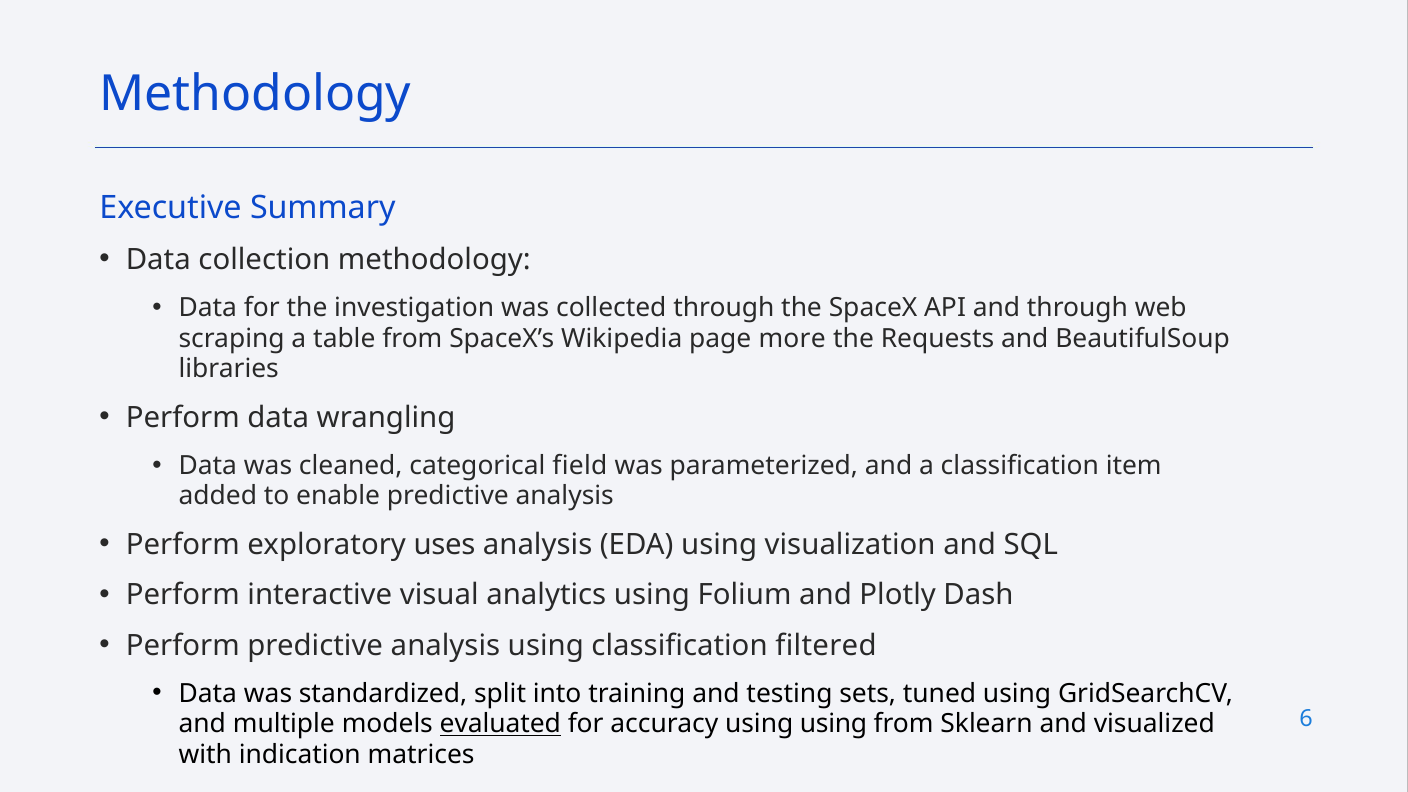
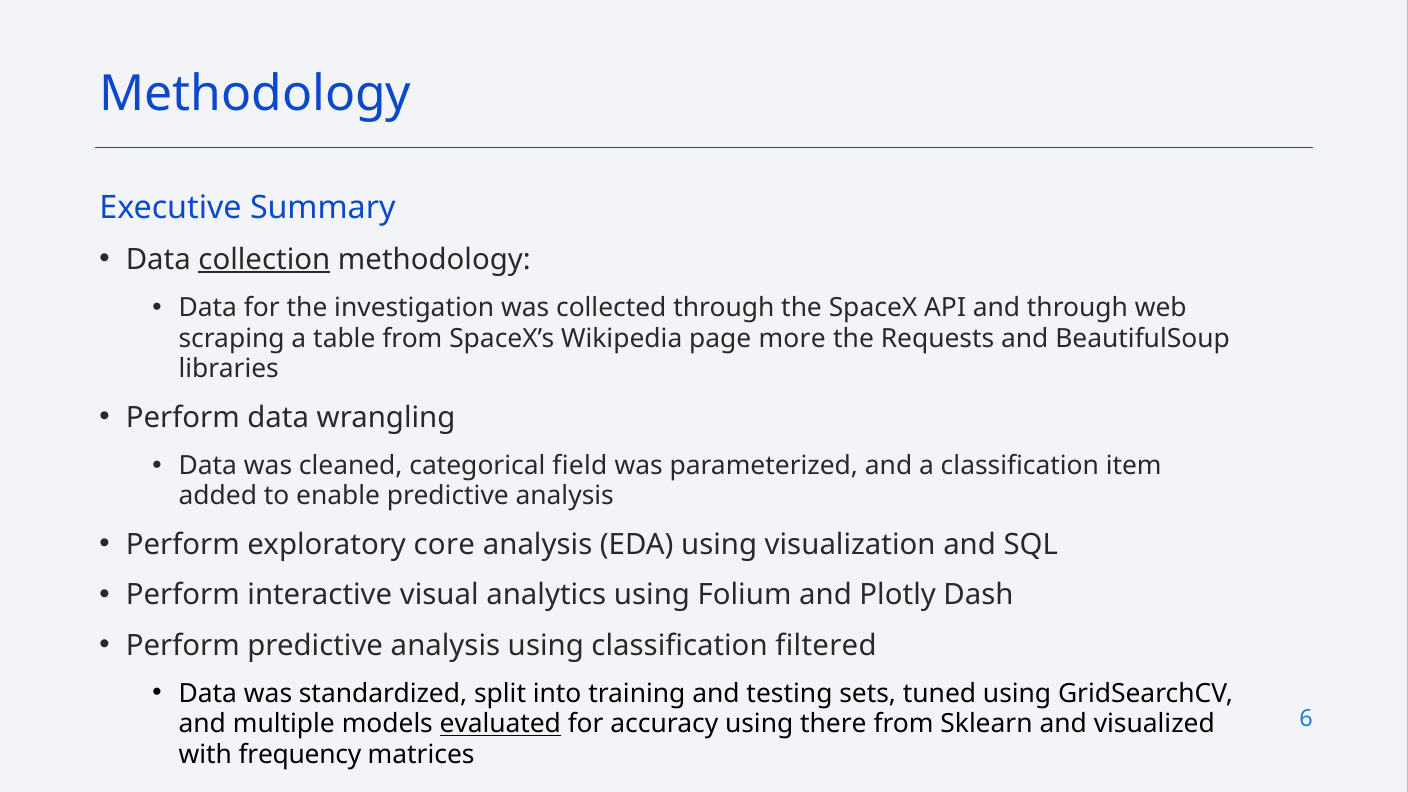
collection underline: none -> present (264, 260)
uses: uses -> core (444, 545)
using using: using -> there (833, 724)
indication: indication -> frequency (300, 754)
